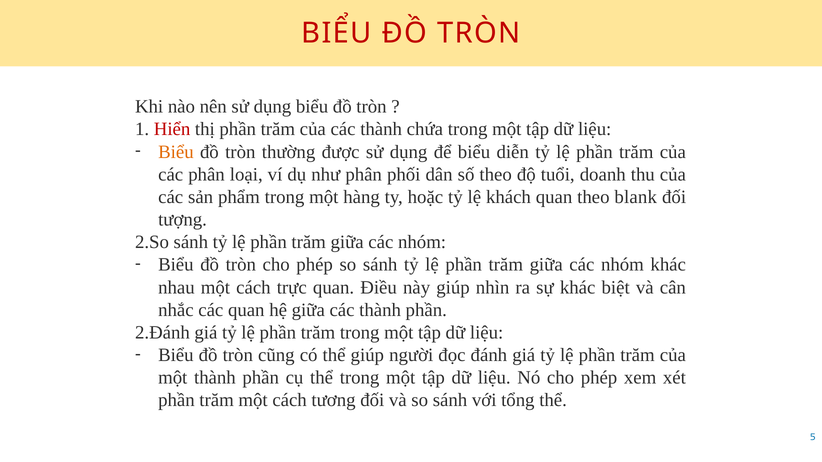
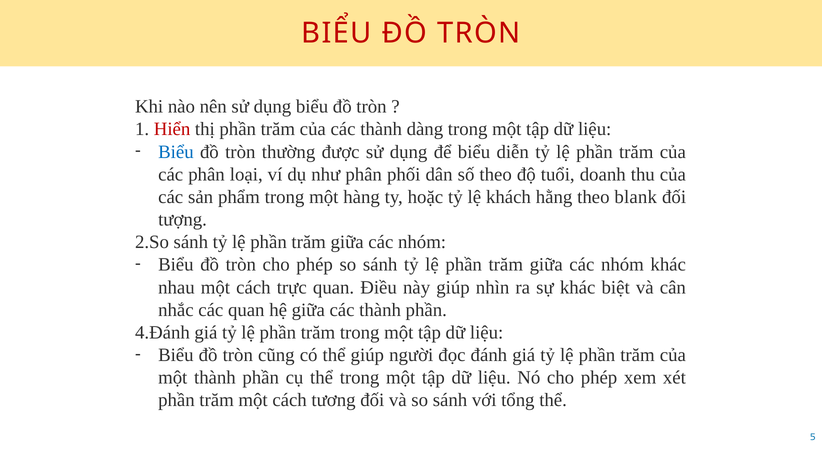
chứa: chứa -> dàng (425, 129)
Biểu colour: orange -> blue (176, 152)
khách quan: quan -> hằng (554, 197)
2.Đánh: 2.Đánh -> 4.Đánh (162, 333)
